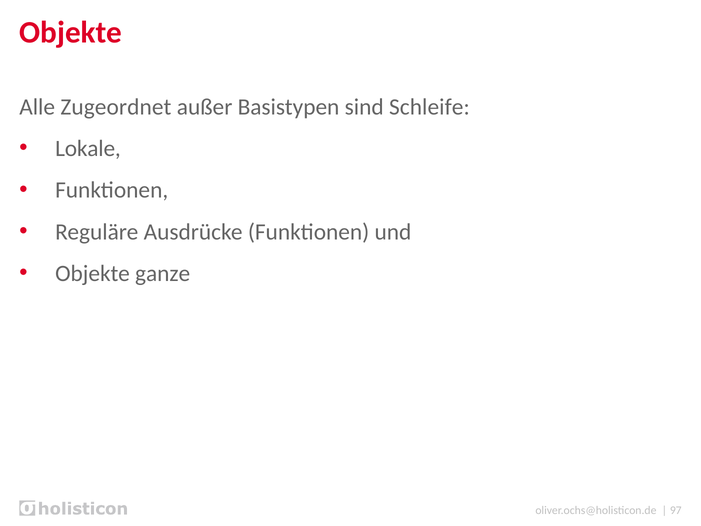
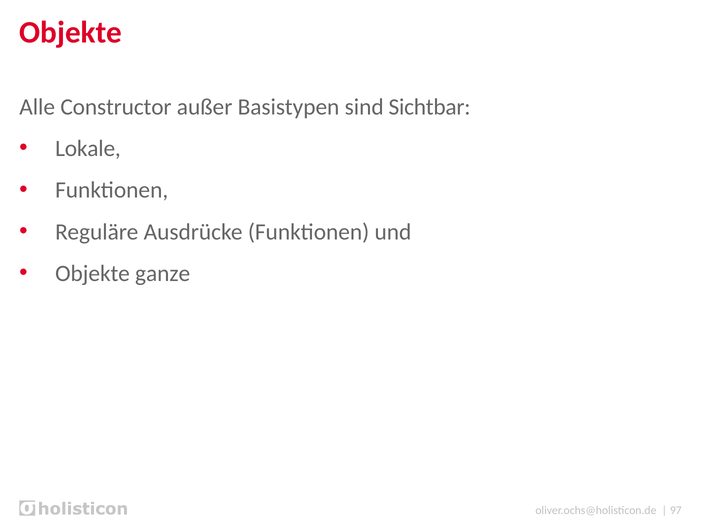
Zugeordnet: Zugeordnet -> Constructor (116, 107)
Schleife: Schleife -> Sichtbar (430, 107)
